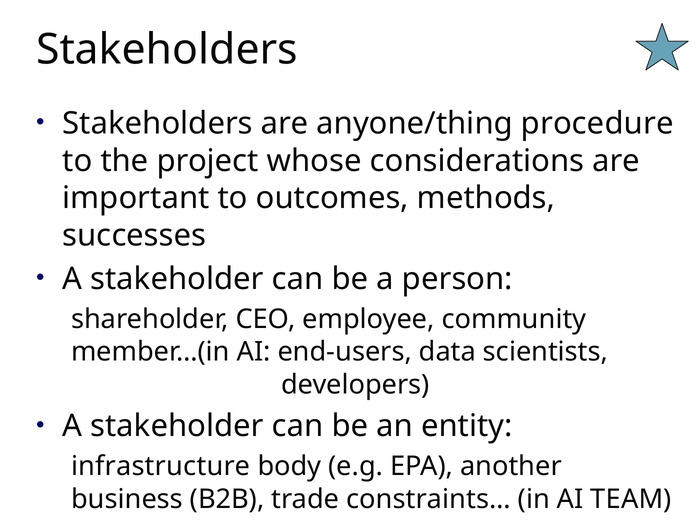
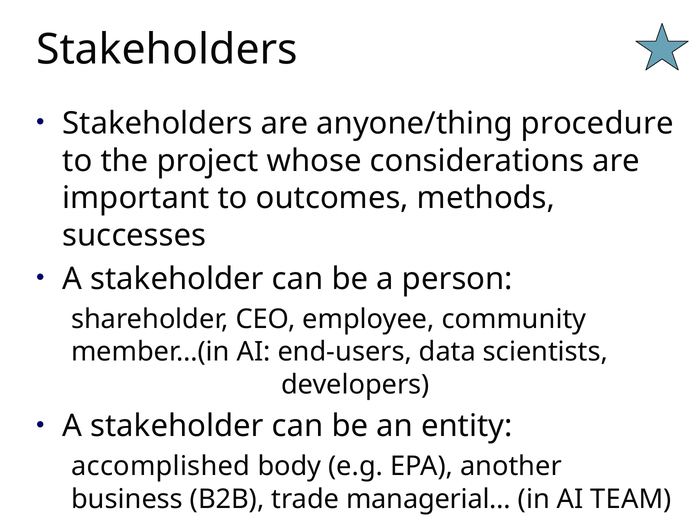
infrastructure: infrastructure -> accomplished (161, 466)
constraints…: constraints… -> managerial… (429, 499)
